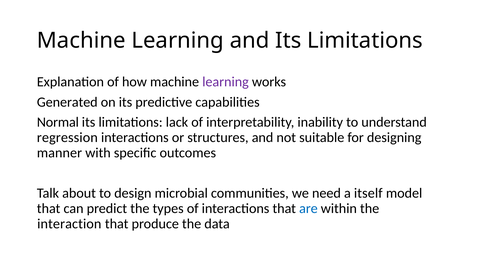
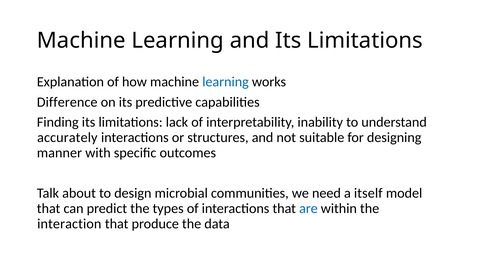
learning colour: purple -> blue (226, 82)
Generated: Generated -> Difference (67, 102)
Normal: Normal -> Finding (58, 122)
regression: regression -> accurately (67, 138)
